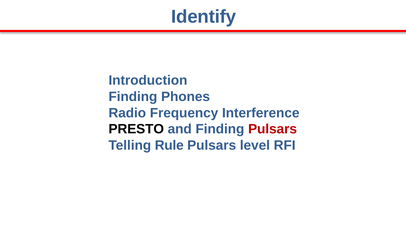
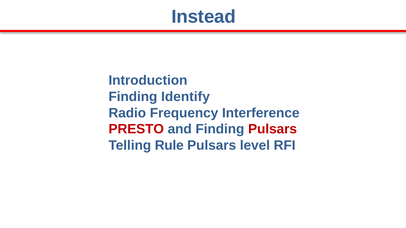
Identify: Identify -> Instead (204, 17)
Phones: Phones -> Identify (185, 97)
PRESTO colour: black -> red (136, 129)
